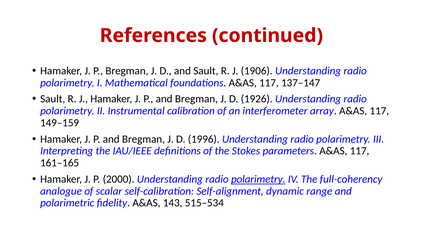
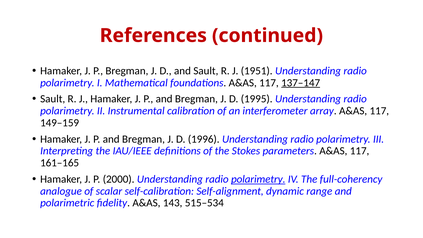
1906: 1906 -> 1951 (257, 71)
137–147 underline: none -> present (301, 83)
1926: 1926 -> 1995 (257, 99)
